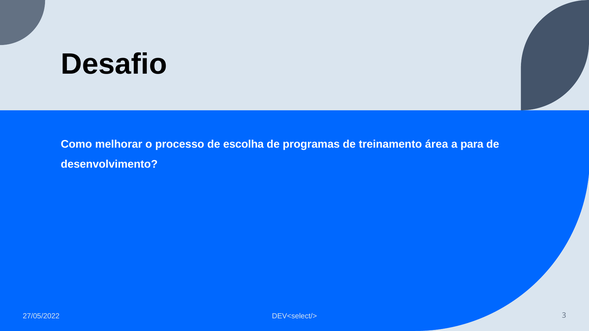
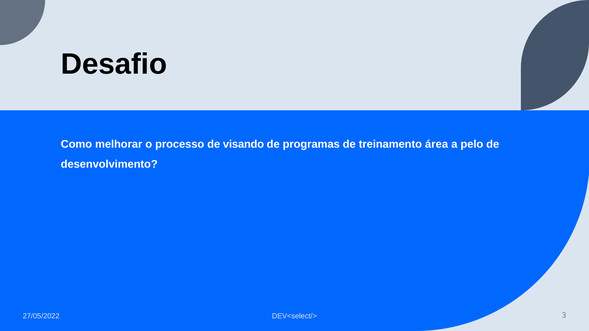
escolha: escolha -> visando (244, 144)
para: para -> pelo (472, 144)
